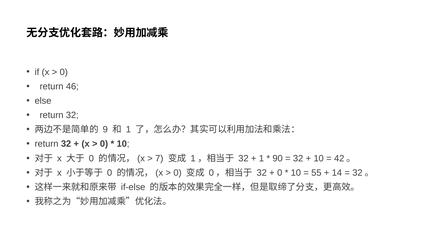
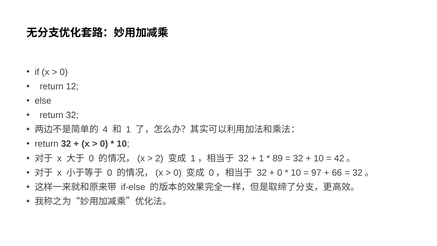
46: 46 -> 12 (72, 86)
9: 9 -> 4 (105, 129)
7: 7 -> 2 (159, 158)
90: 90 -> 89 (278, 158)
55: 55 -> 97 (316, 173)
14: 14 -> 66 (337, 173)
